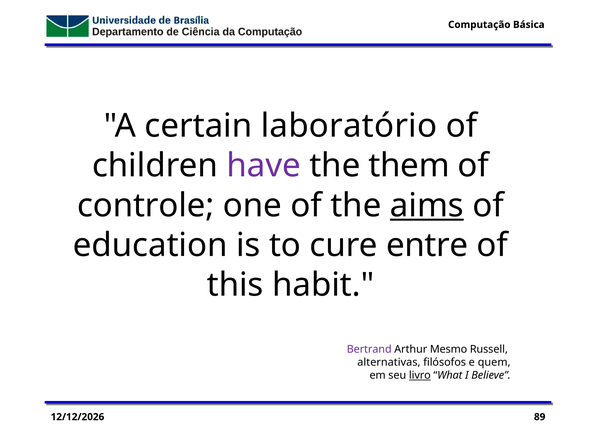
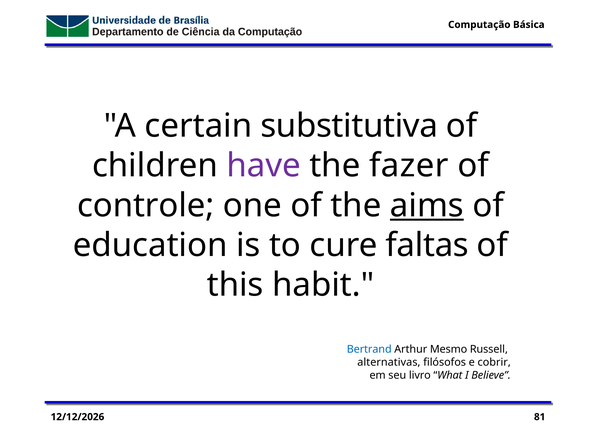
laboratório: laboratório -> substitutiva (349, 126)
them: them -> fazer (409, 166)
entre: entre -> faltas (427, 245)
Bertrand colour: purple -> blue (369, 349)
quem: quem -> cobrir (494, 362)
livro underline: present -> none (420, 375)
89: 89 -> 81 (540, 417)
